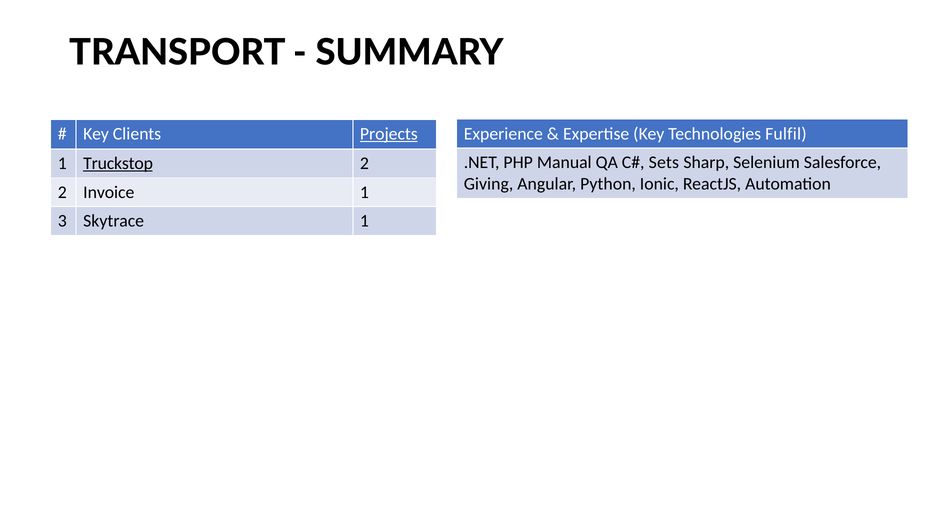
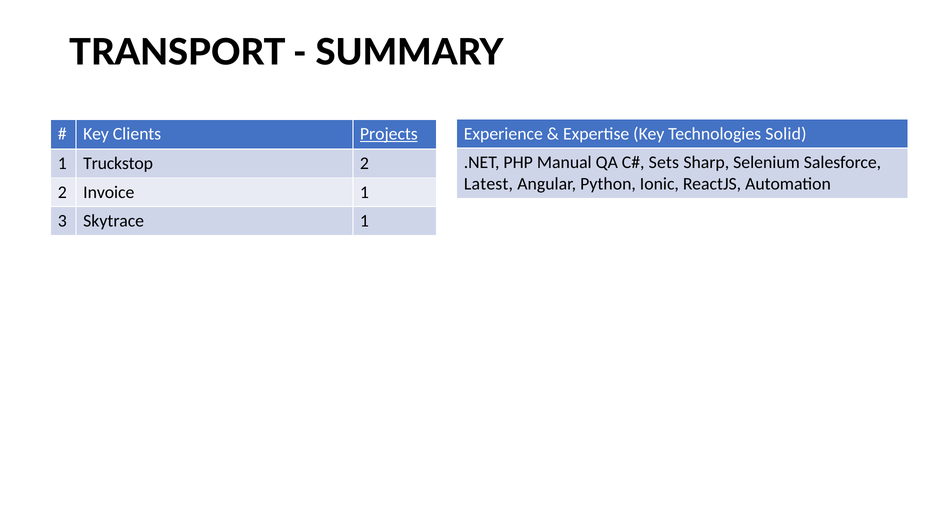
Fulfil: Fulfil -> Solid (786, 134)
Truckstop underline: present -> none (118, 164)
Giving: Giving -> Latest (488, 184)
